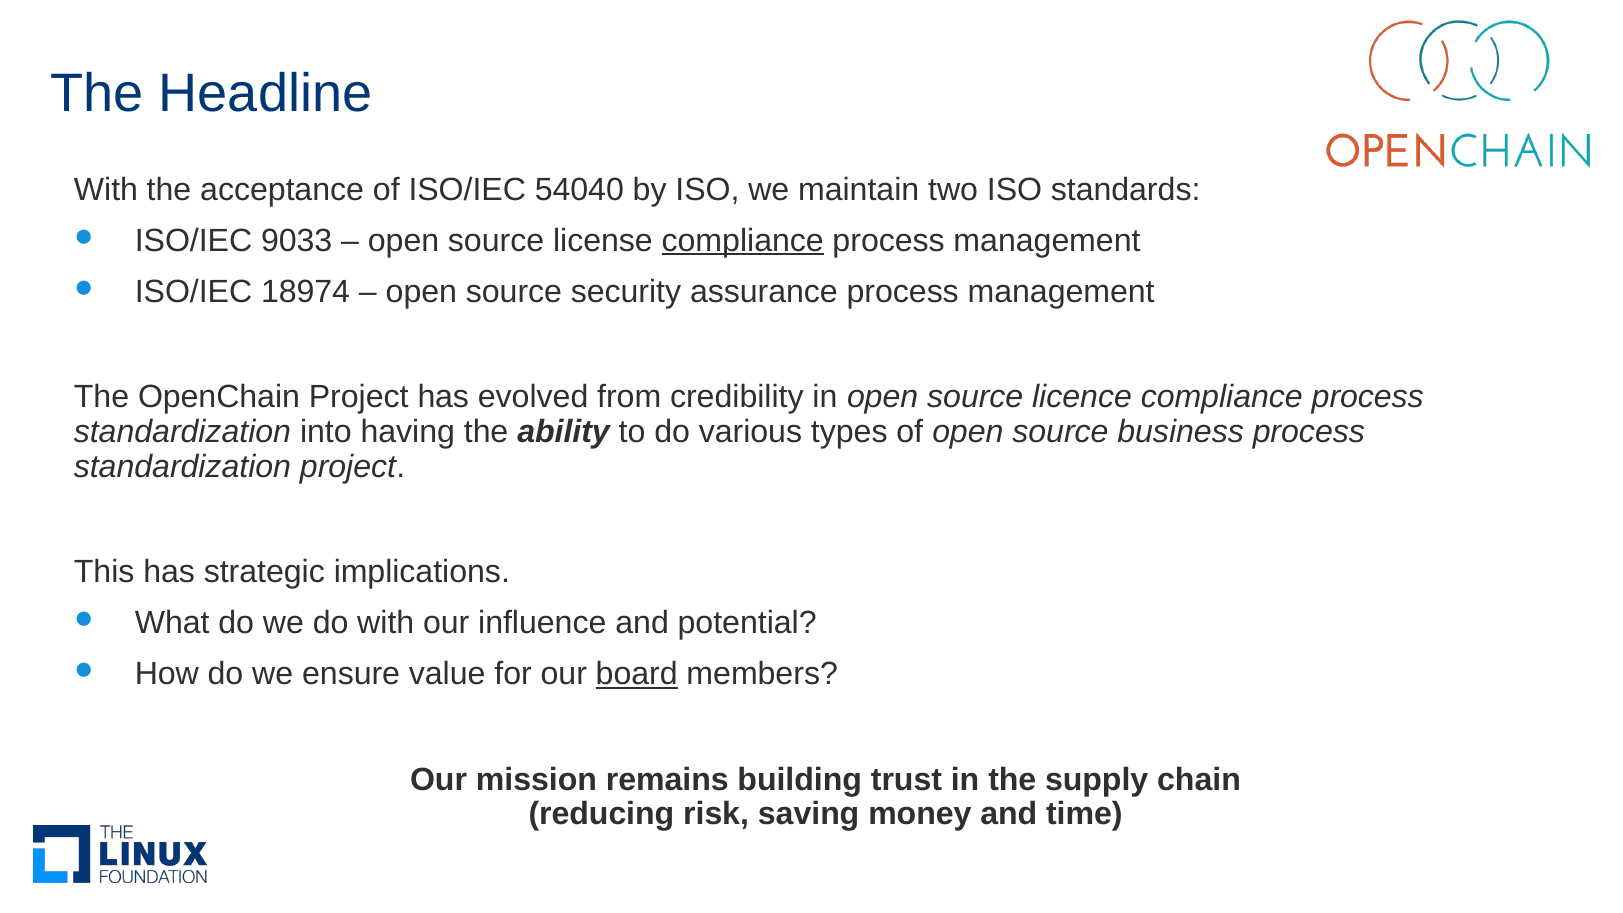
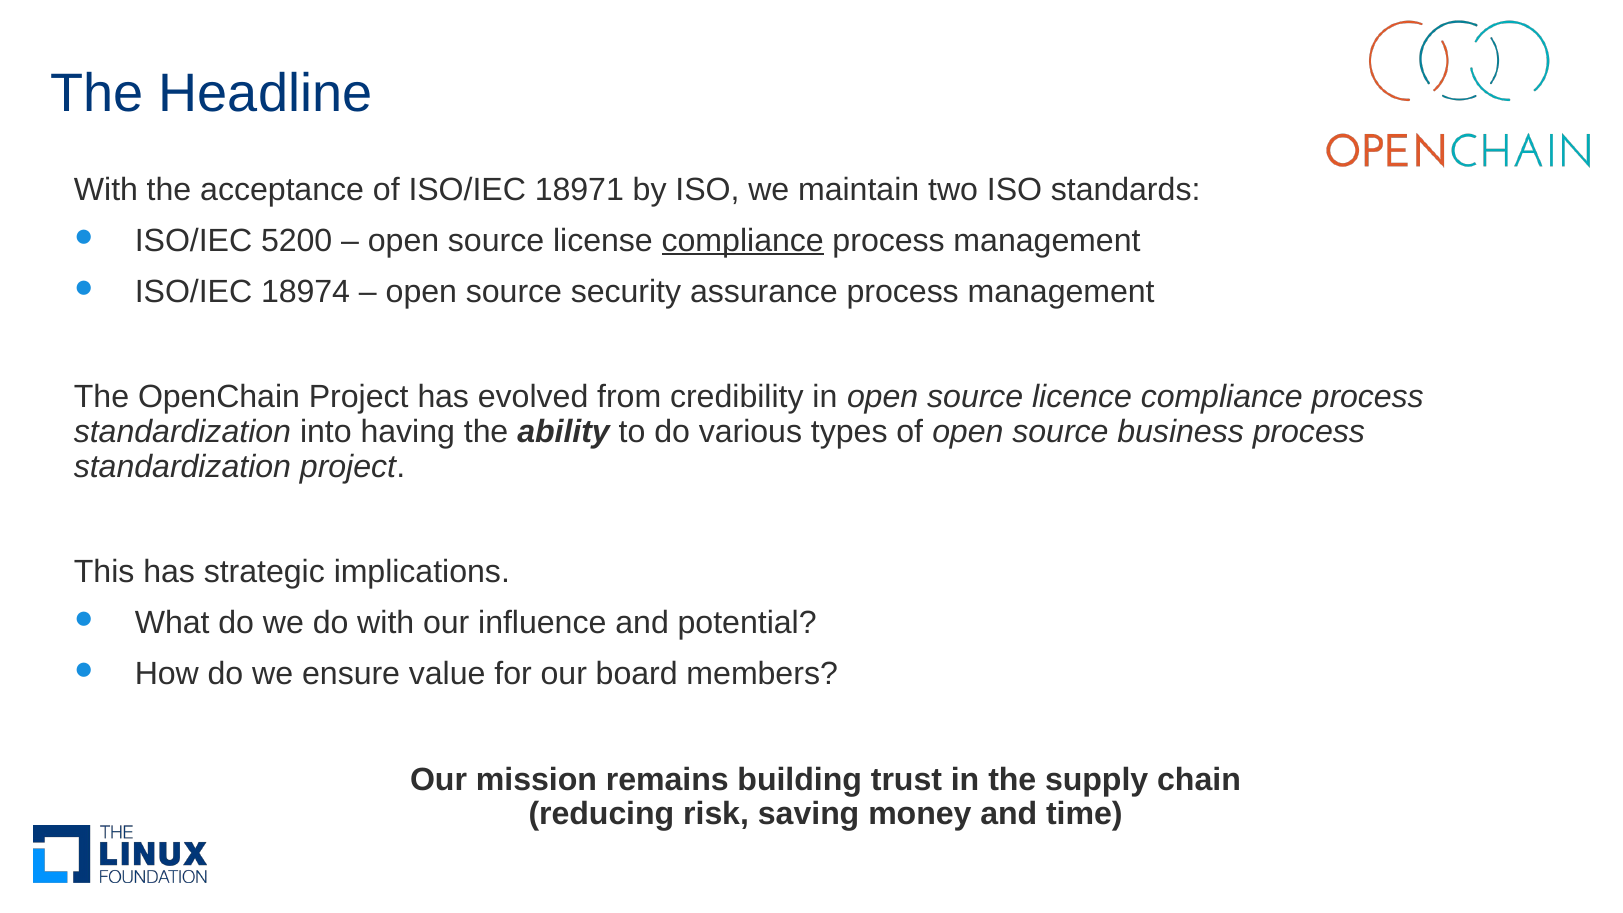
54040: 54040 -> 18971 (579, 190)
9033: 9033 -> 5200 (297, 241)
board underline: present -> none (637, 674)
